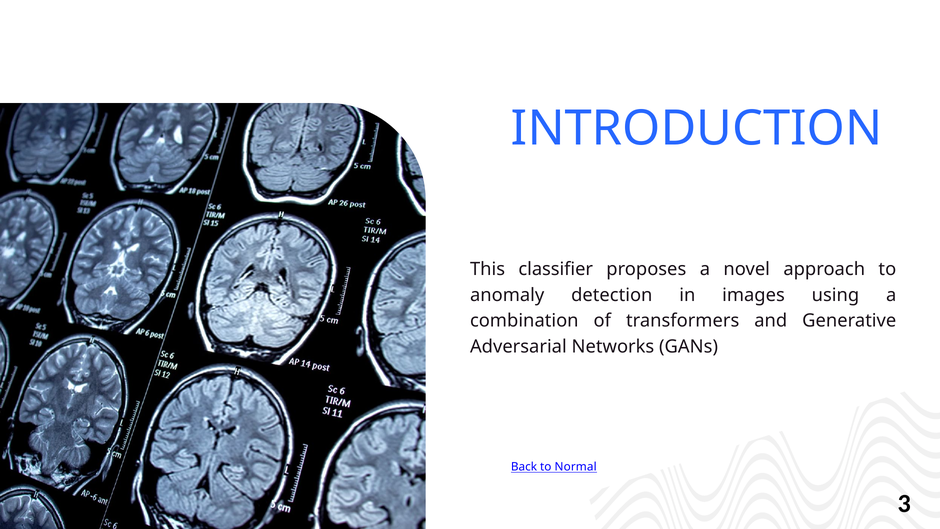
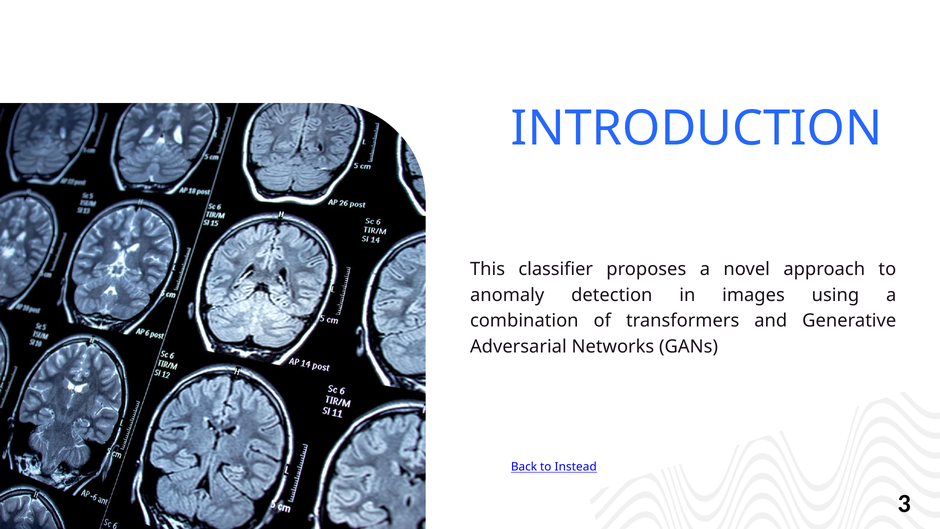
Normal: Normal -> Instead (576, 467)
